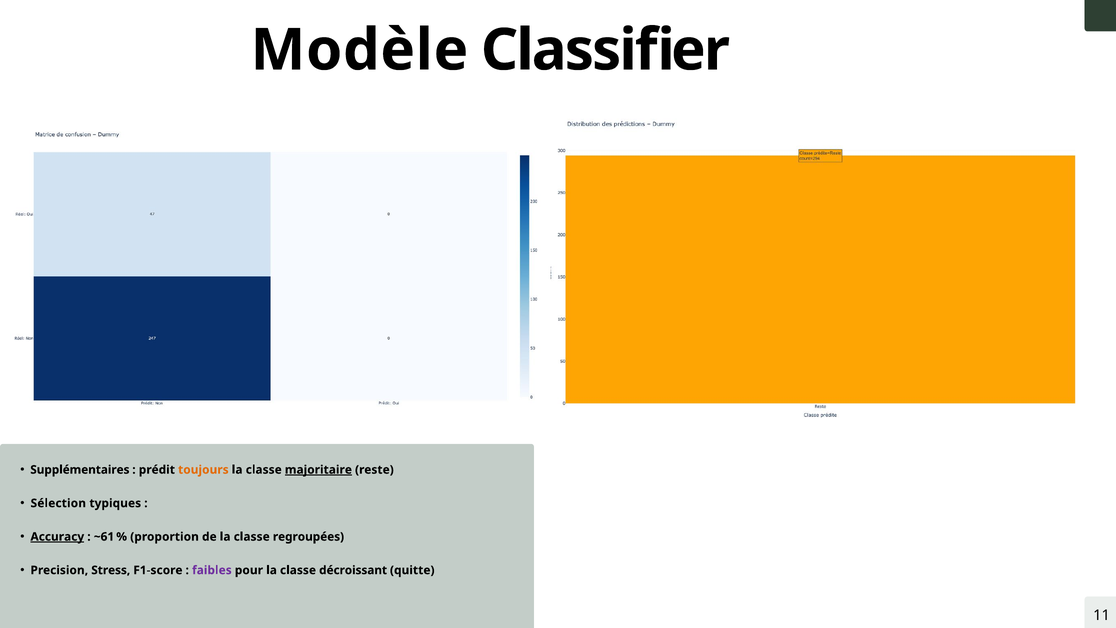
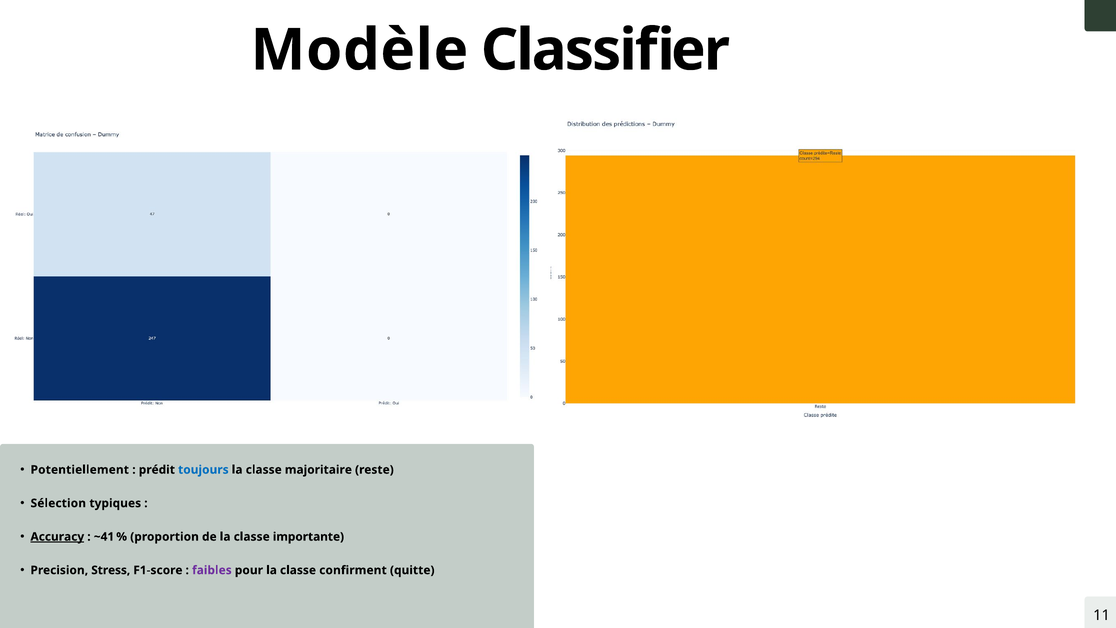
Supplémentaires: Supplémentaires -> Potentiellement (80, 470)
toujours colour: orange -> blue (203, 470)
majoritaire underline: present -> none (318, 470)
~61: ~61 -> ~41 (104, 537)
regroupées: regroupées -> importante (308, 537)
décroissant: décroissant -> confirment (353, 570)
